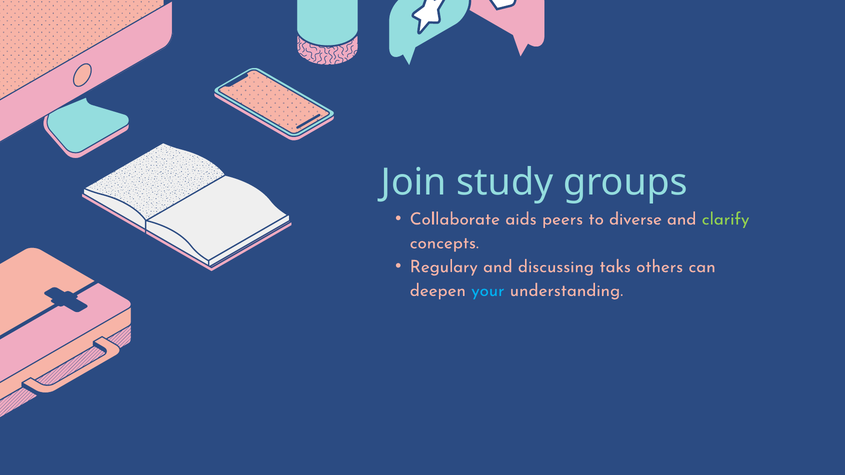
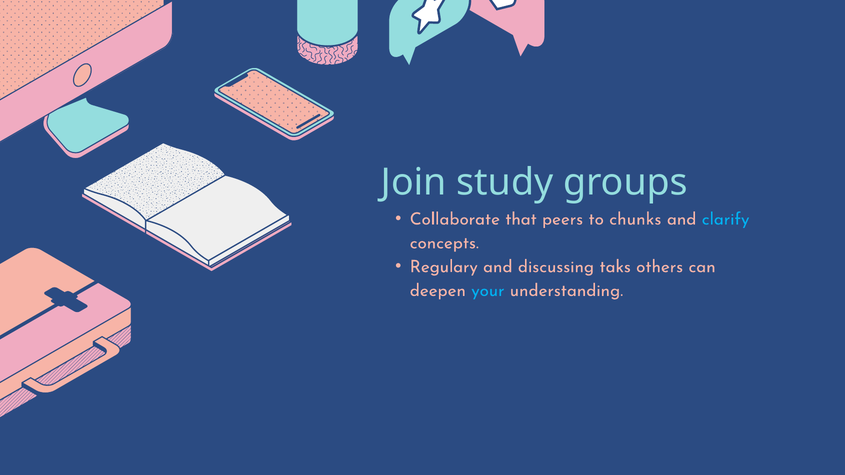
aids: aids -> that (521, 219)
diverse: diverse -> chunks (635, 219)
clarify colour: light green -> light blue (726, 219)
